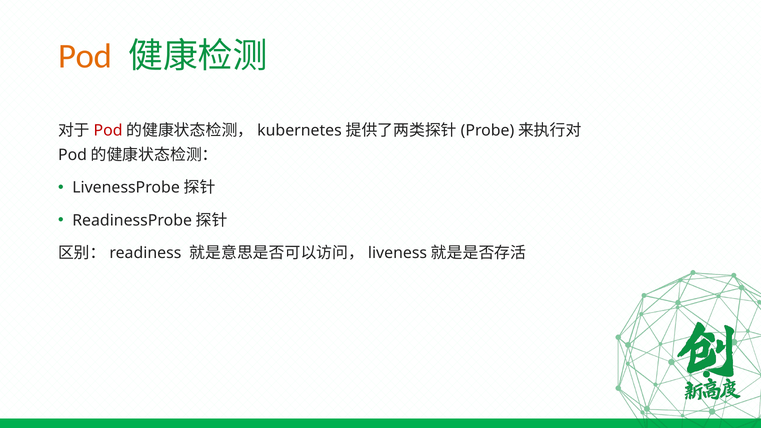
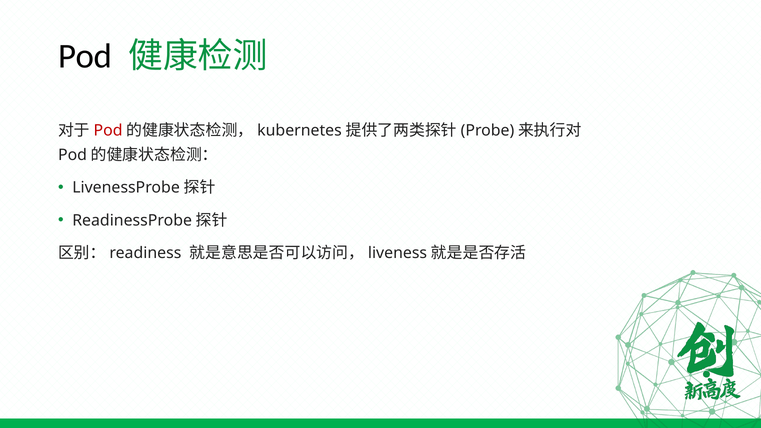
Pod colour: orange -> black (85, 56)
